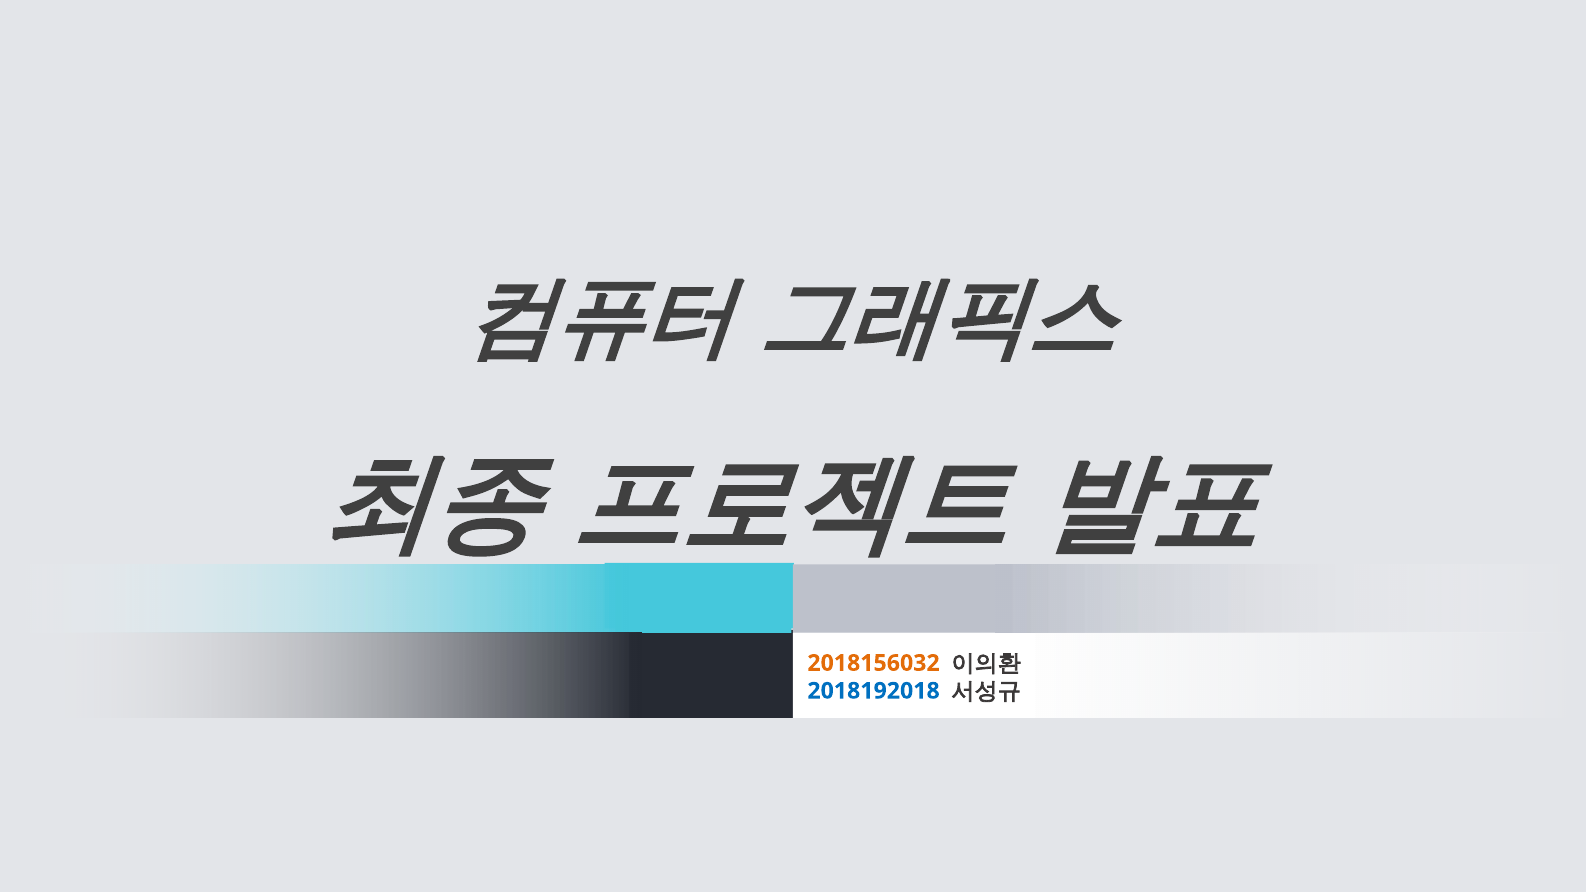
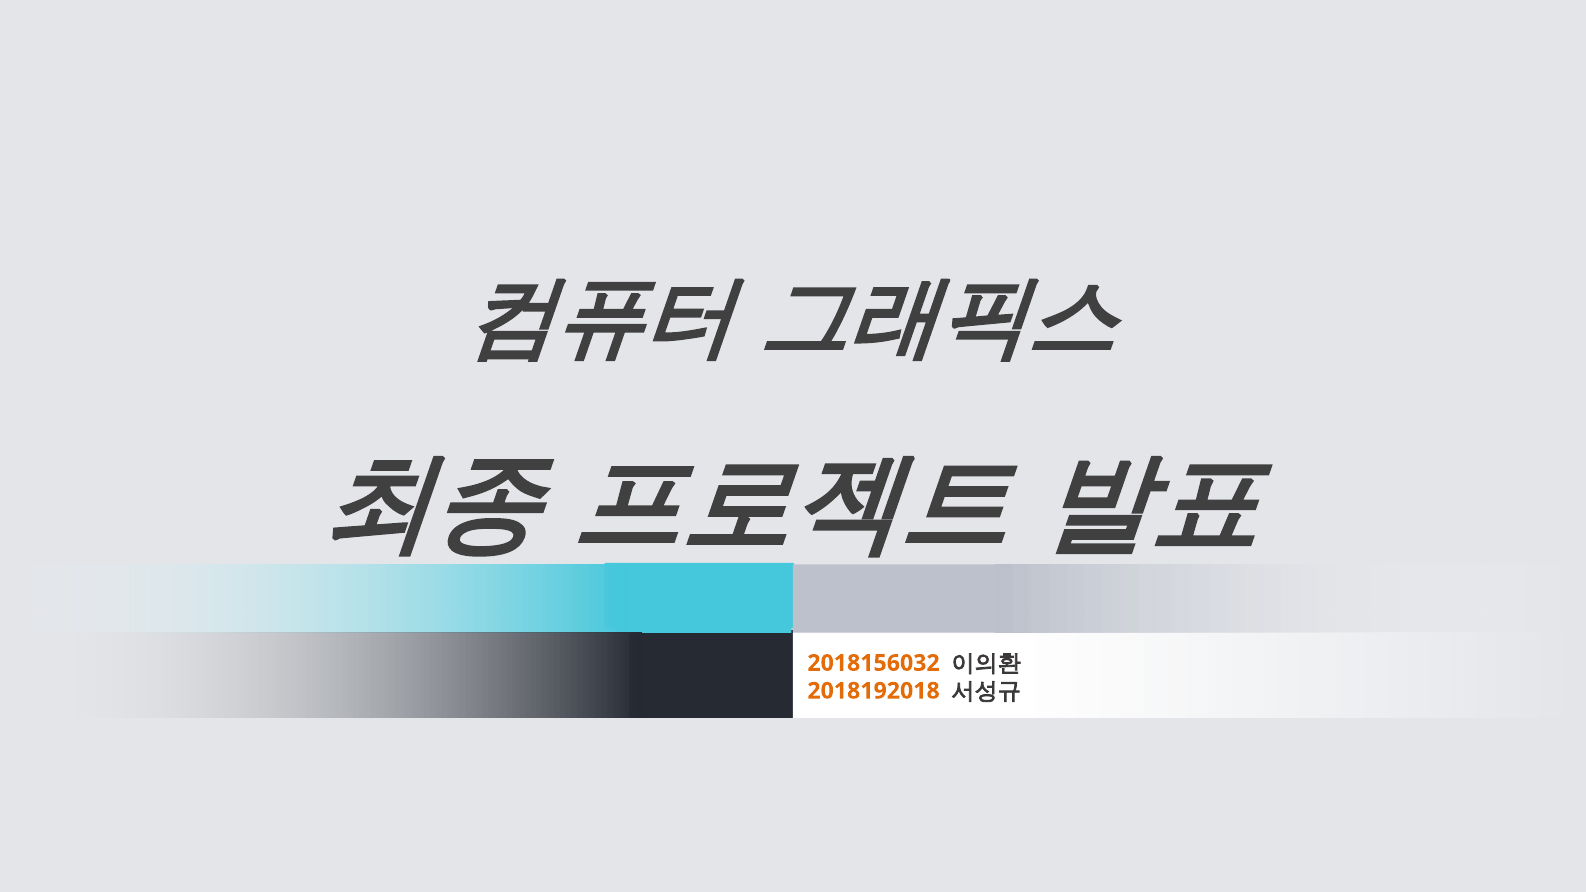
2018192018 colour: blue -> orange (874, 691)
